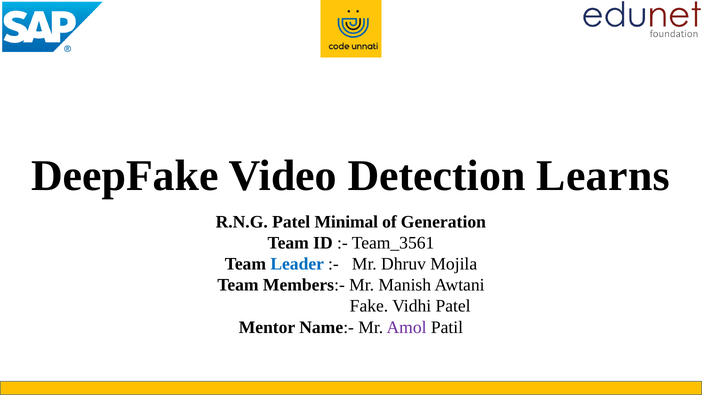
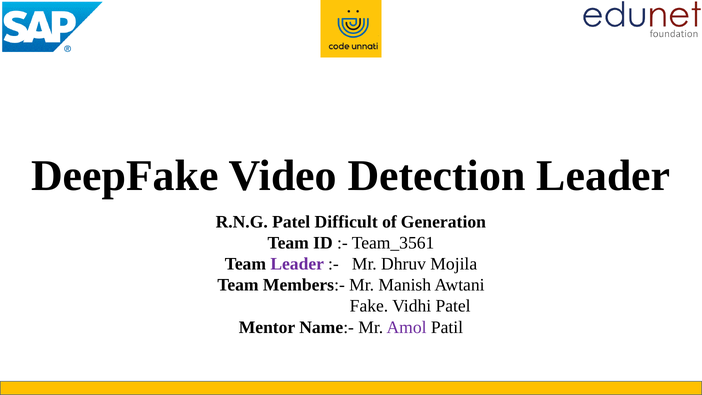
Detection Learns: Learns -> Leader (603, 175)
Minimal: Minimal -> Difficult (346, 222)
Leader colour: blue -> purple (297, 264)
